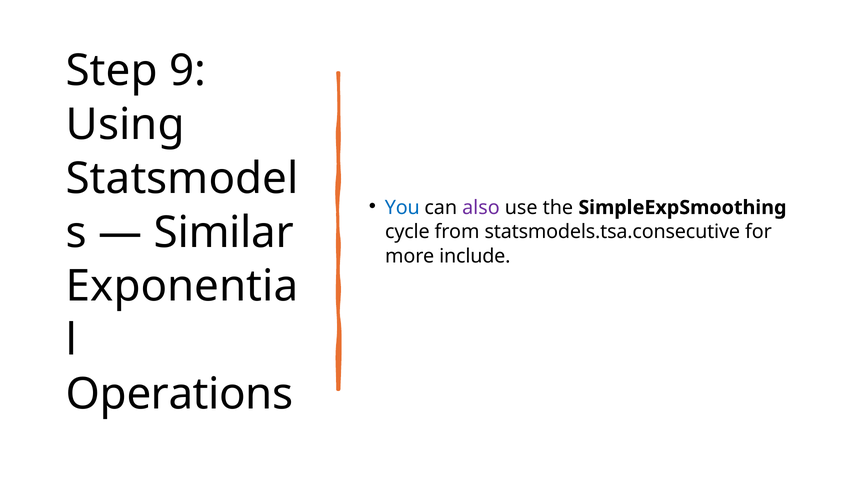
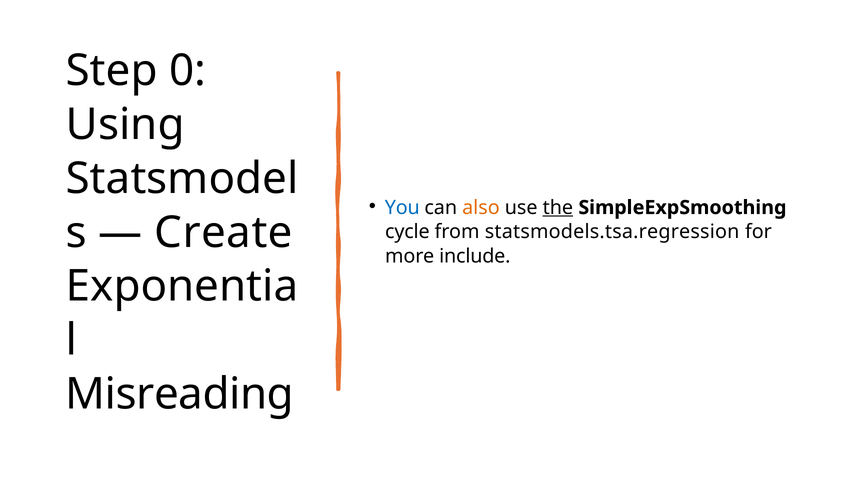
9: 9 -> 0 (188, 71)
also colour: purple -> orange (481, 208)
the underline: none -> present (558, 208)
Similar: Similar -> Create (223, 232)
statsmodels.tsa.consecutive: statsmodels.tsa.consecutive -> statsmodels.tsa.regression (612, 232)
Operations: Operations -> Misreading (180, 394)
